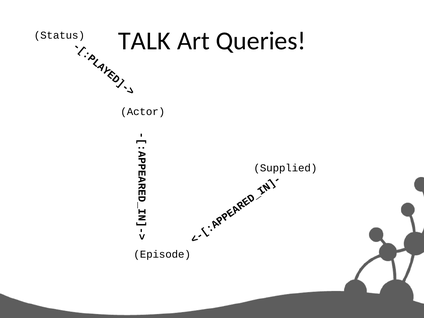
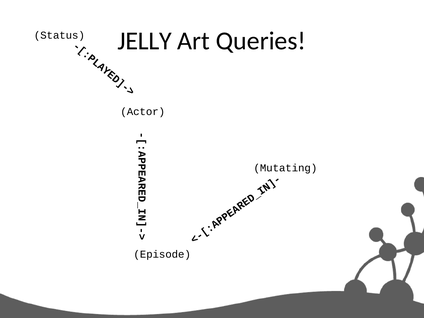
TALK: TALK -> JELLY (145, 41)
Supplied: Supplied -> Mutating (285, 168)
